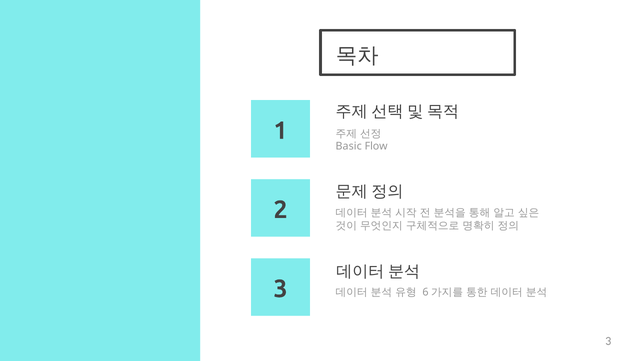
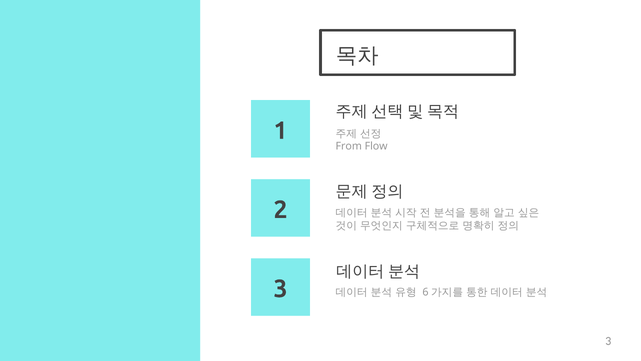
Basic: Basic -> From (349, 146)
